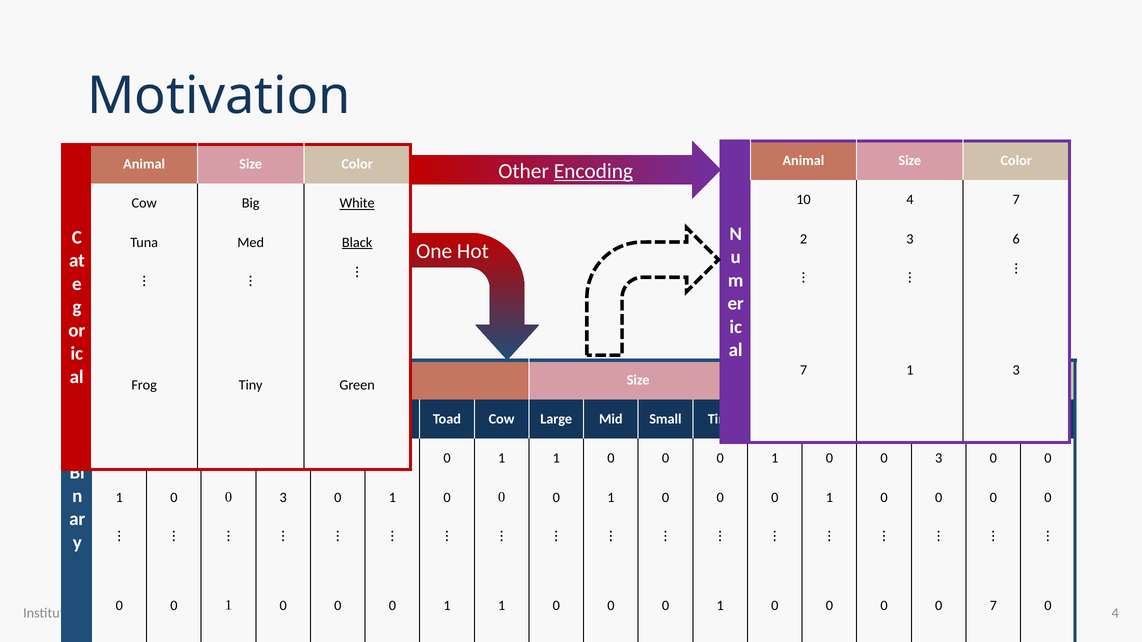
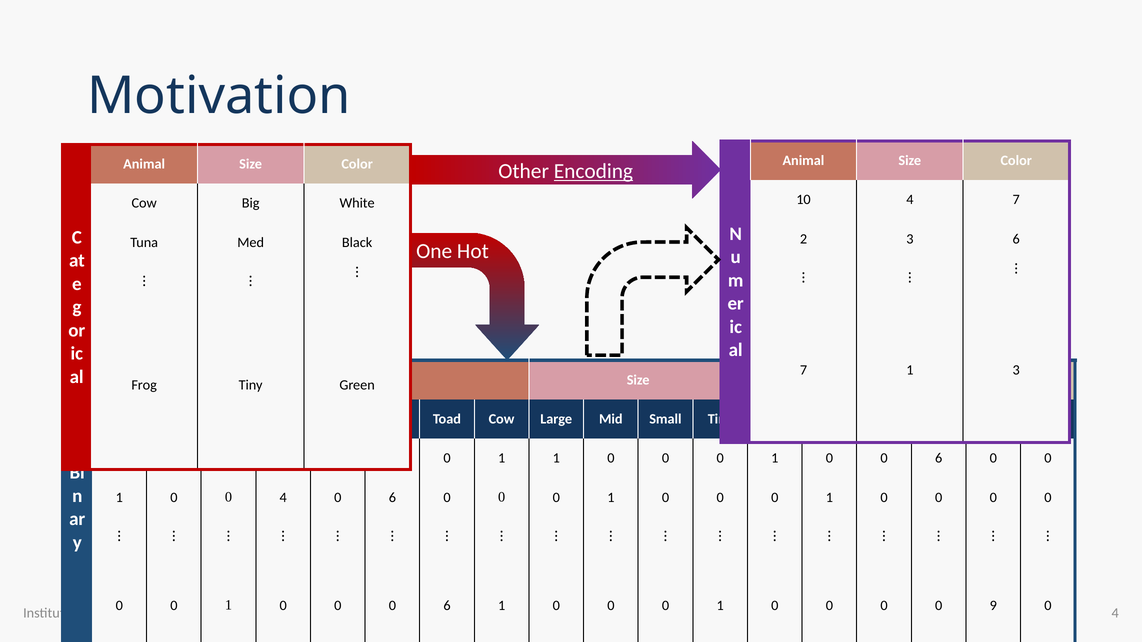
White underline: present -> none (357, 203)
Black underline: present -> none (357, 243)
3: 3 -> 6 (939, 458)
3: 3 -> 4 (283, 498)
1: 1 -> 6 (392, 498)
1: 1 -> 6 (447, 606)
0 7: 7 -> 9 (993, 606)
